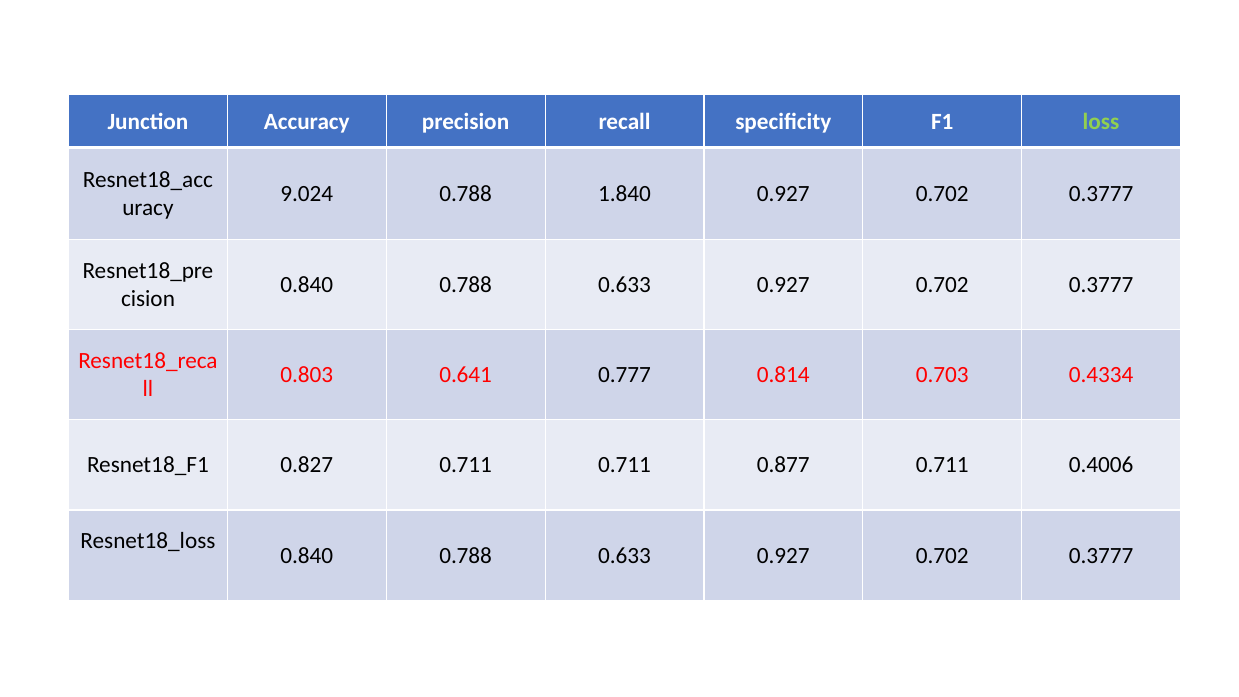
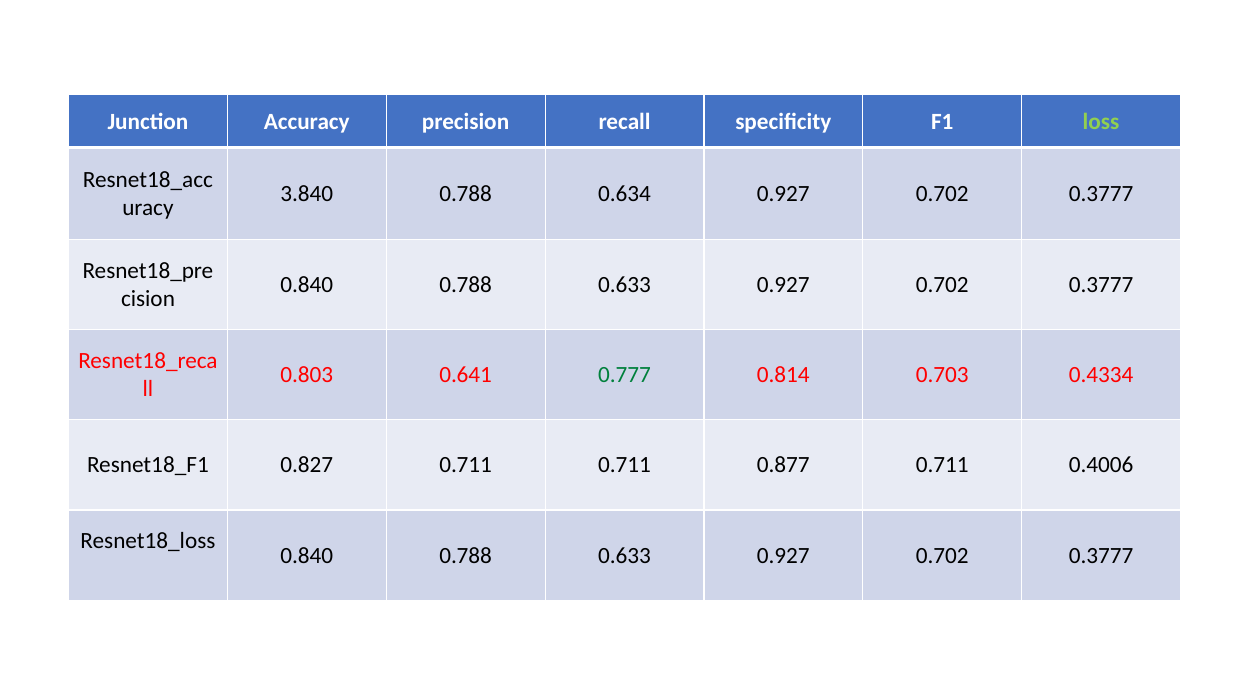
9.024: 9.024 -> 3.840 (307, 194)
1.840: 1.840 -> 0.634 (624, 194)
0.777 colour: black -> green (624, 375)
